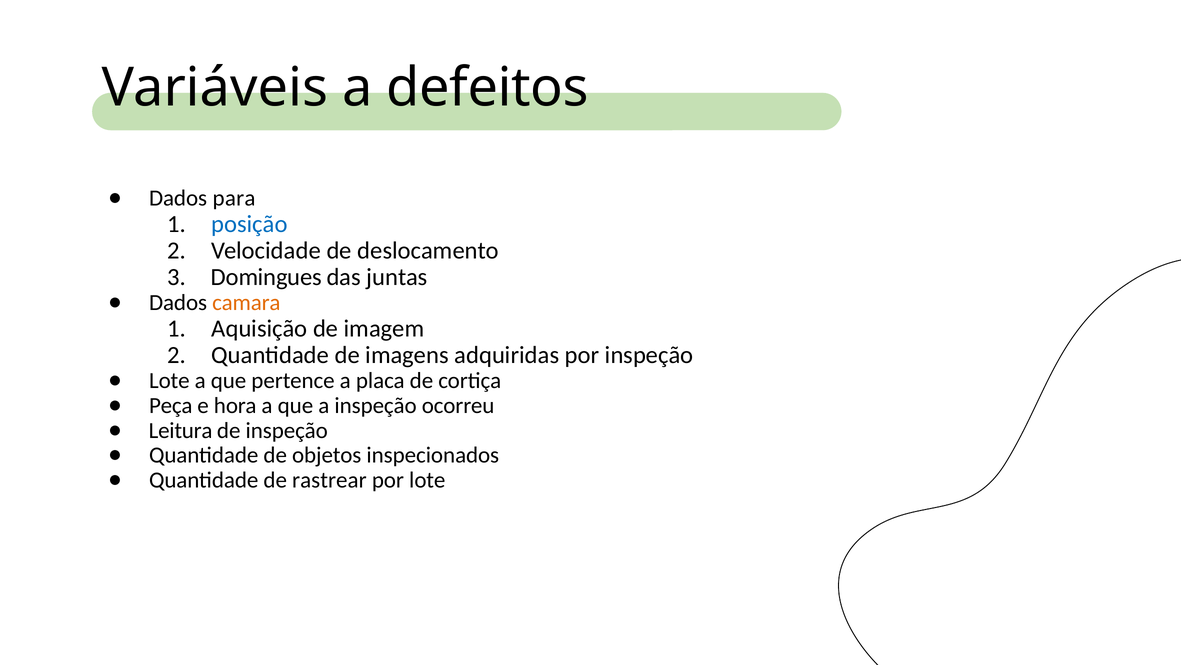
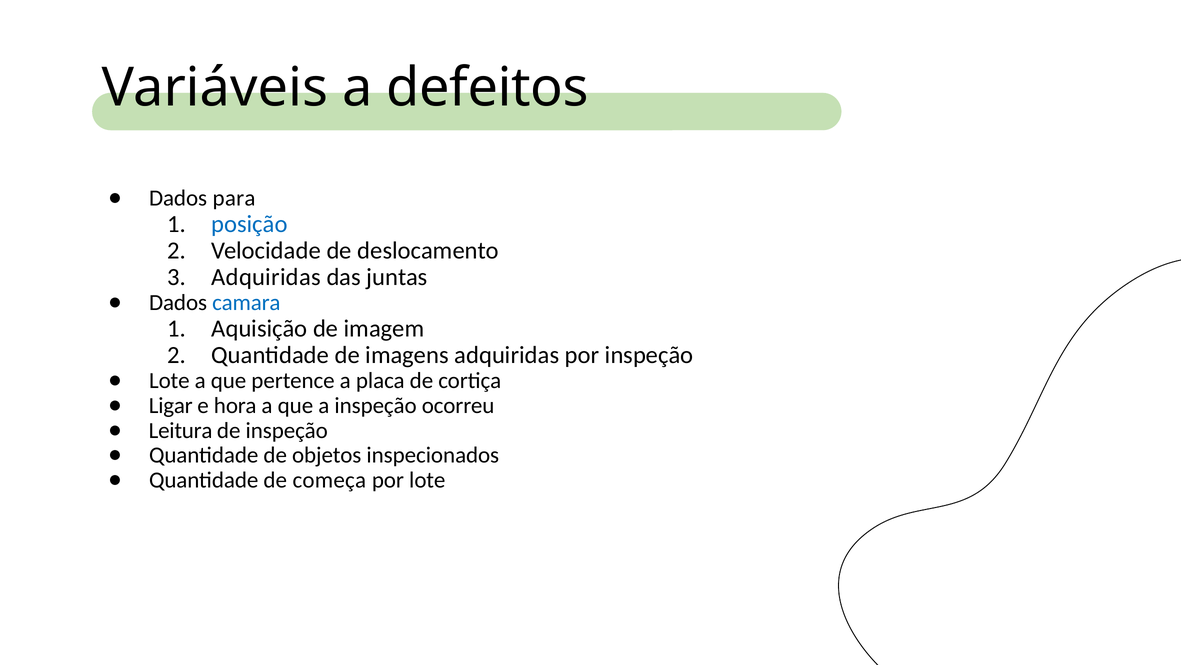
Domingues: Domingues -> Adquiridas (266, 277)
camara colour: orange -> blue (246, 302)
Peça: Peça -> Ligar (171, 405)
rastrear: rastrear -> começa (329, 480)
